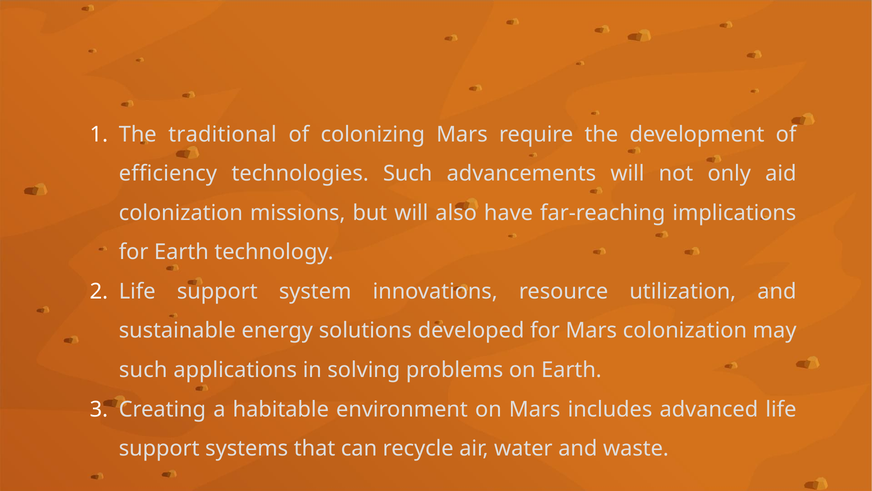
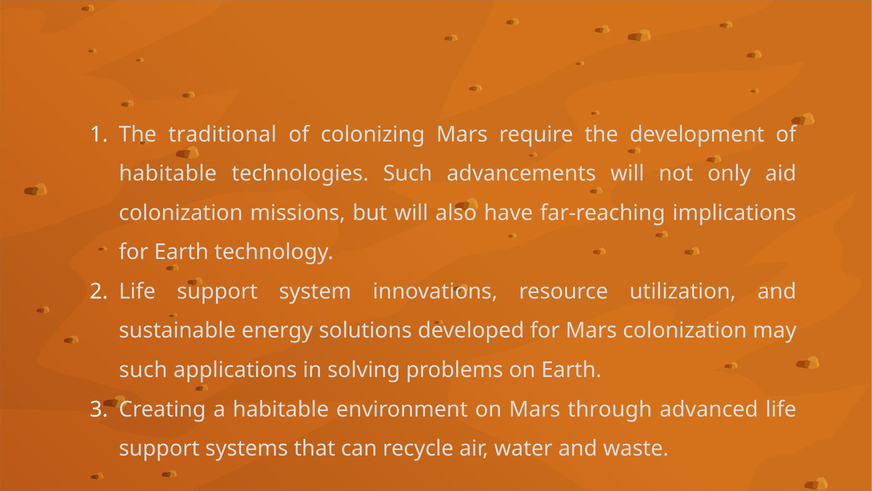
efficiency: efficiency -> habitable (168, 173)
includes: includes -> through (610, 409)
